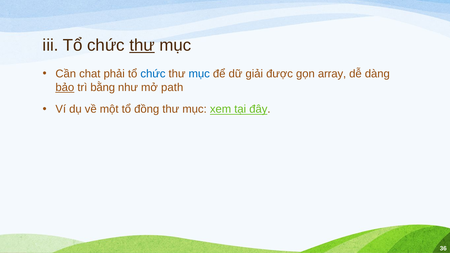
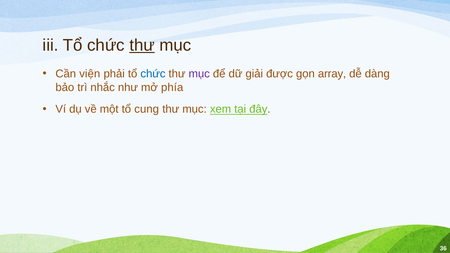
chat: chat -> viện (90, 74)
mục colour: blue -> purple (199, 74)
bảo underline: present -> none (65, 87)
bằng: bằng -> nhắc (103, 87)
path: path -> phía (172, 87)
đồng: đồng -> cung (147, 109)
